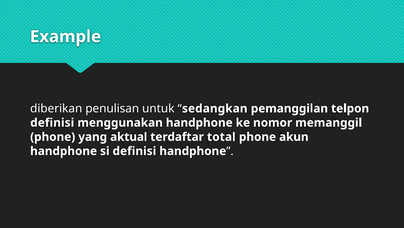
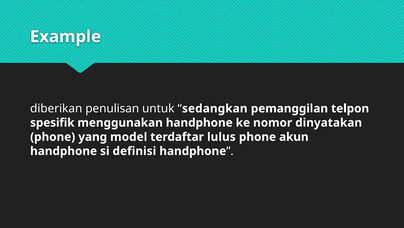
definisi: definisi -> spesifik (52, 122)
memanggil: memanggil -> dinyatakan (329, 122)
aktual: aktual -> model (129, 136)
total: total -> lulus (221, 136)
